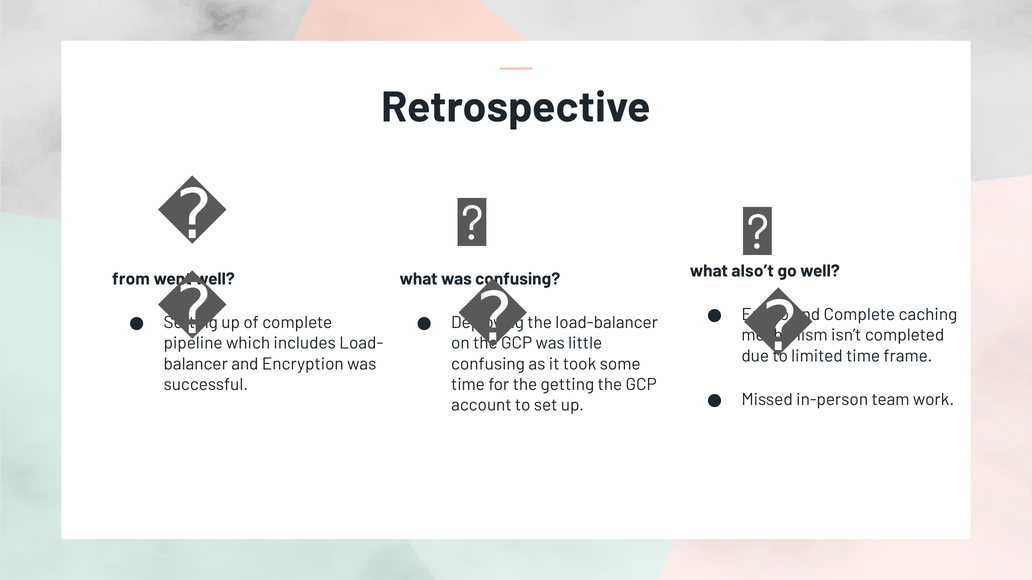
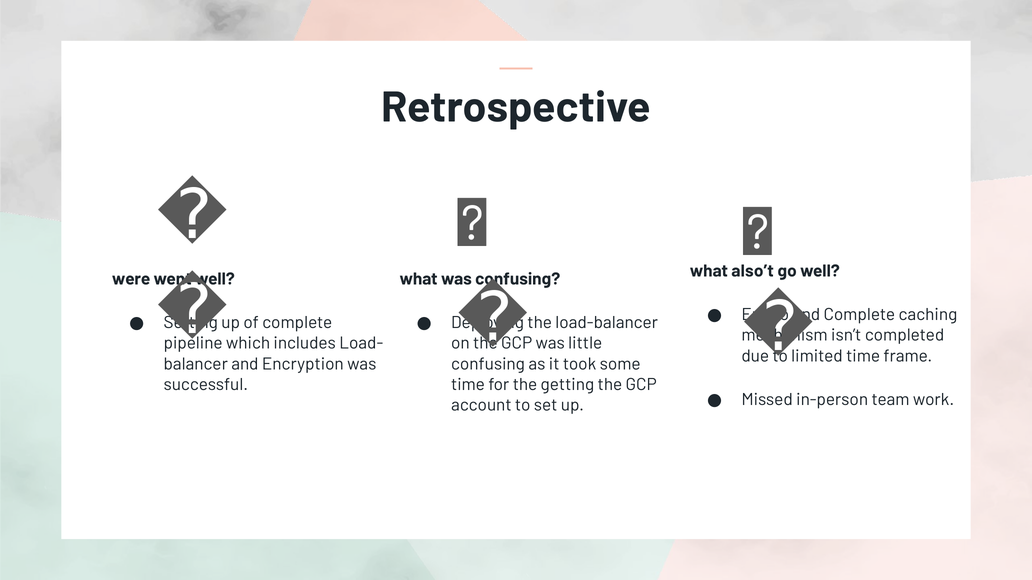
from: from -> were (131, 279)
